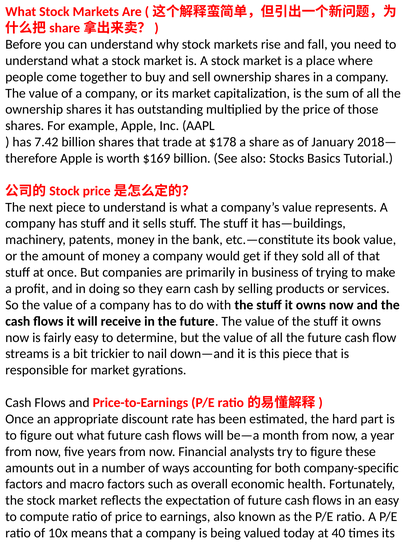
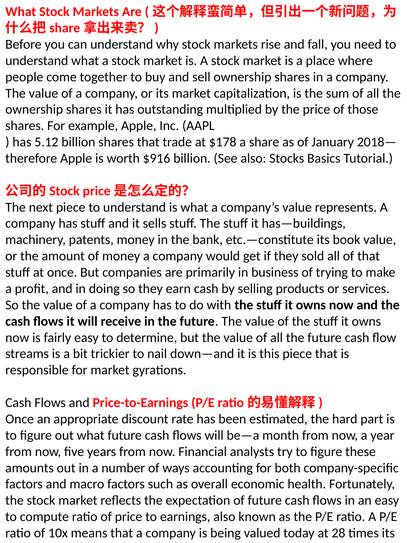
7.42: 7.42 -> 5.12 (46, 142)
$169: $169 -> $916 (157, 158)
40: 40 -> 28 (338, 533)
